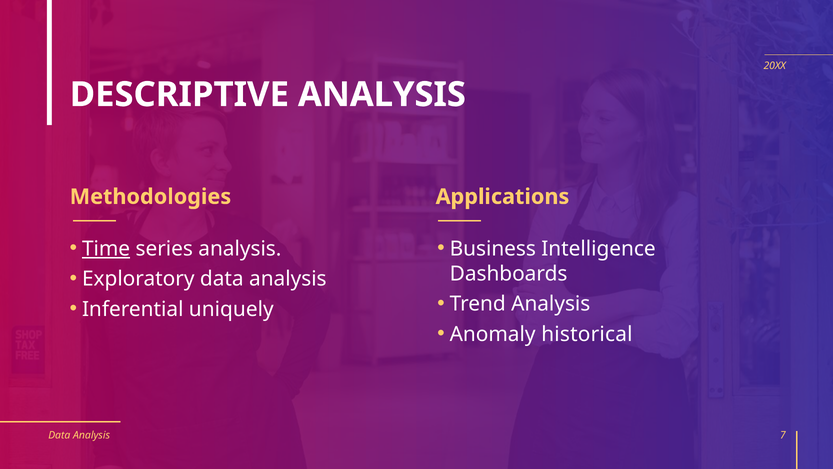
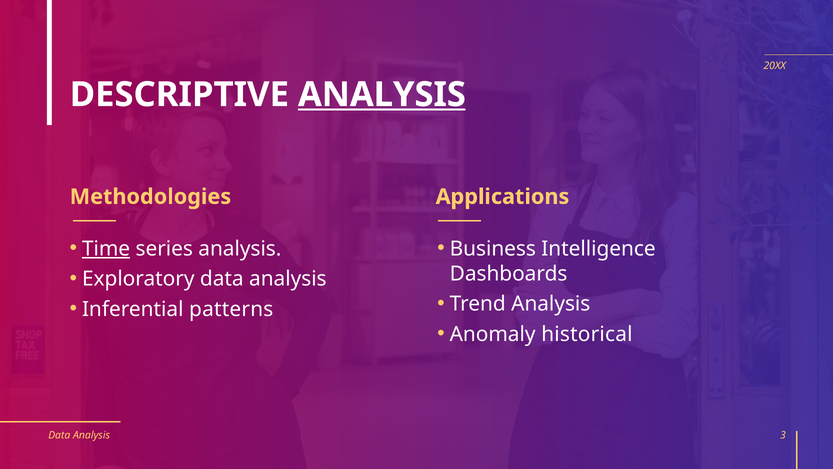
ANALYSIS underline: none -> present (382, 95)
uniquely: uniquely -> patterns (231, 309)
7: 7 -> 3 (783, 435)
